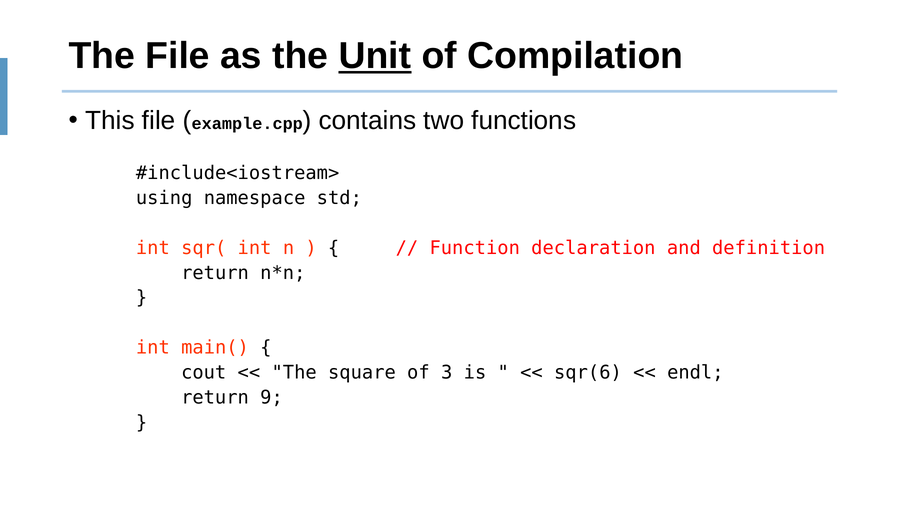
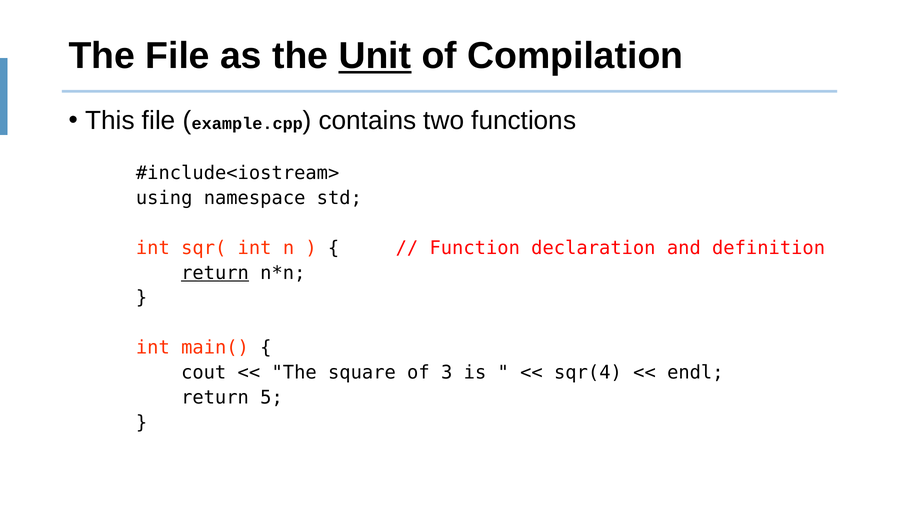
return underline: none -> present (215, 273)
sqr(6: sqr(6 -> sqr(4 (588, 372)
9: 9 -> 5 (271, 397)
